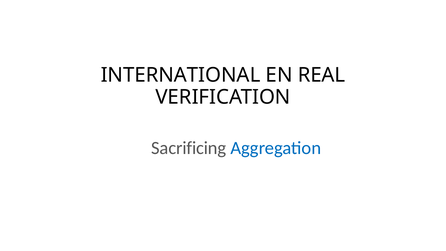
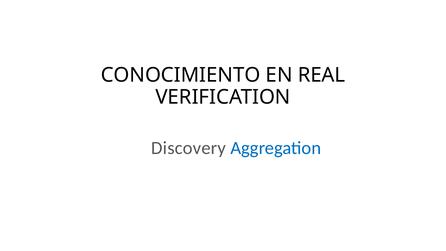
INTERNATIONAL: INTERNATIONAL -> CONOCIMIENTO (181, 75)
Sacrificing: Sacrificing -> Discovery (189, 148)
